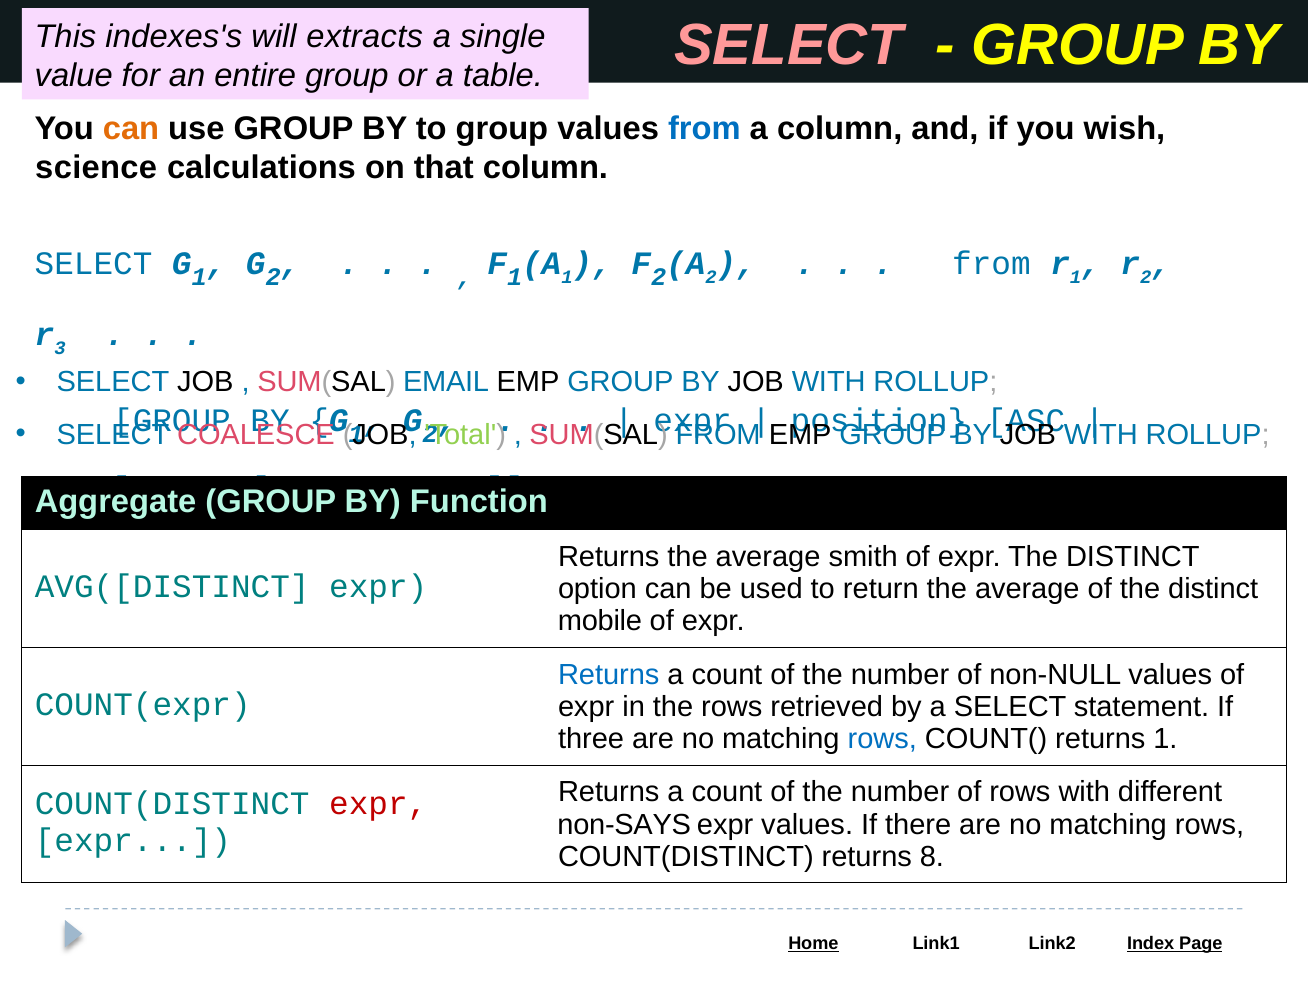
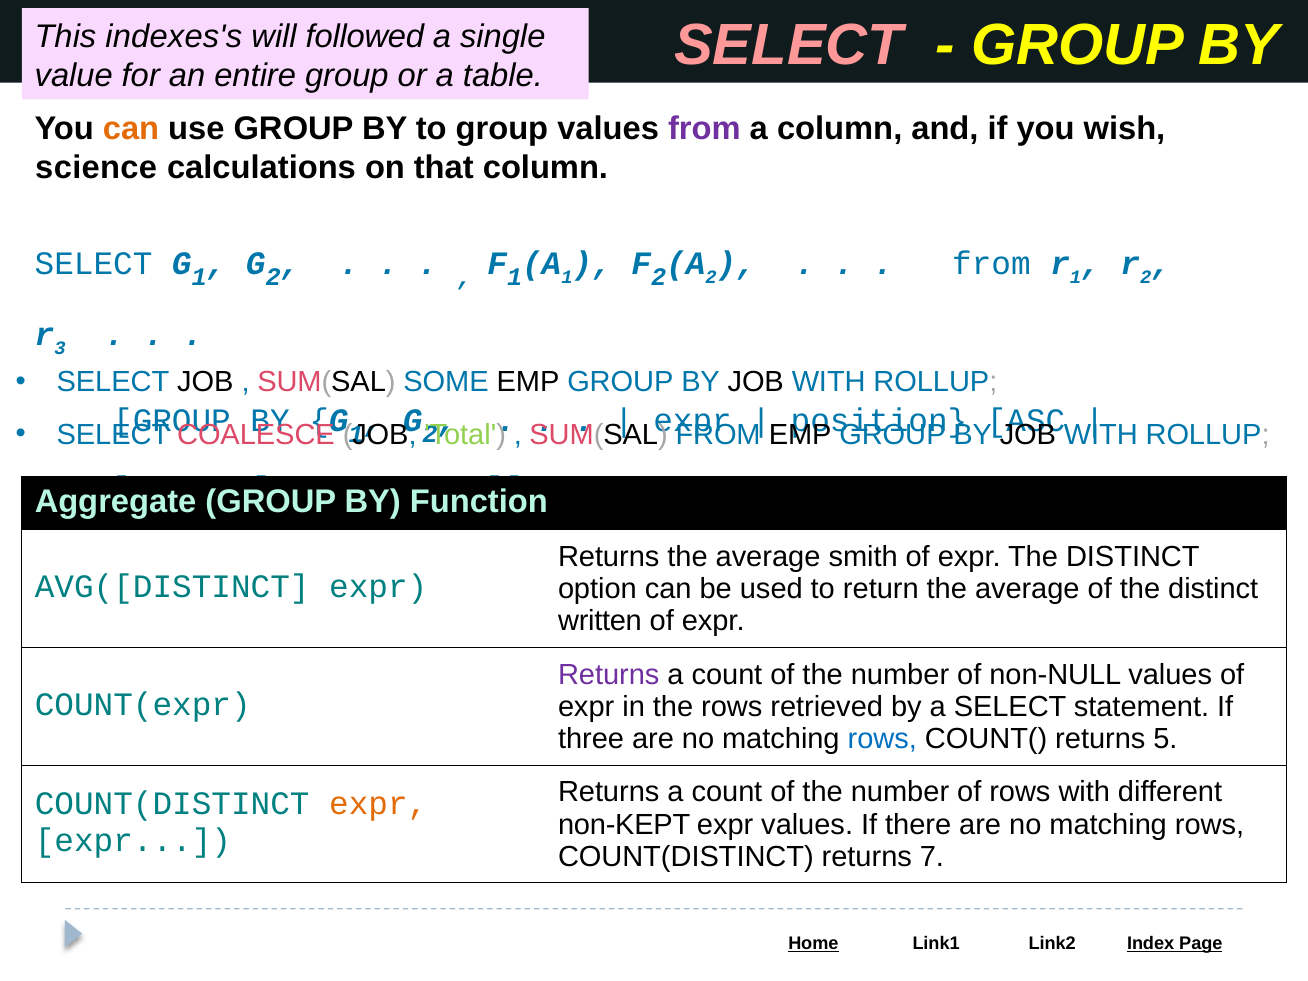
extracts: extracts -> followed (365, 36)
from colour: blue -> purple (704, 129)
EMAIL: EMAIL -> SOME (446, 382)
mobile: mobile -> written (600, 621)
Returns colour: blue -> purple (609, 674)
returns 1: 1 -> 5 (1165, 739)
expr colour: red -> orange (378, 803)
non-SAYS: non-SAYS -> non-KEPT (624, 824)
8: 8 -> 7 (932, 857)
